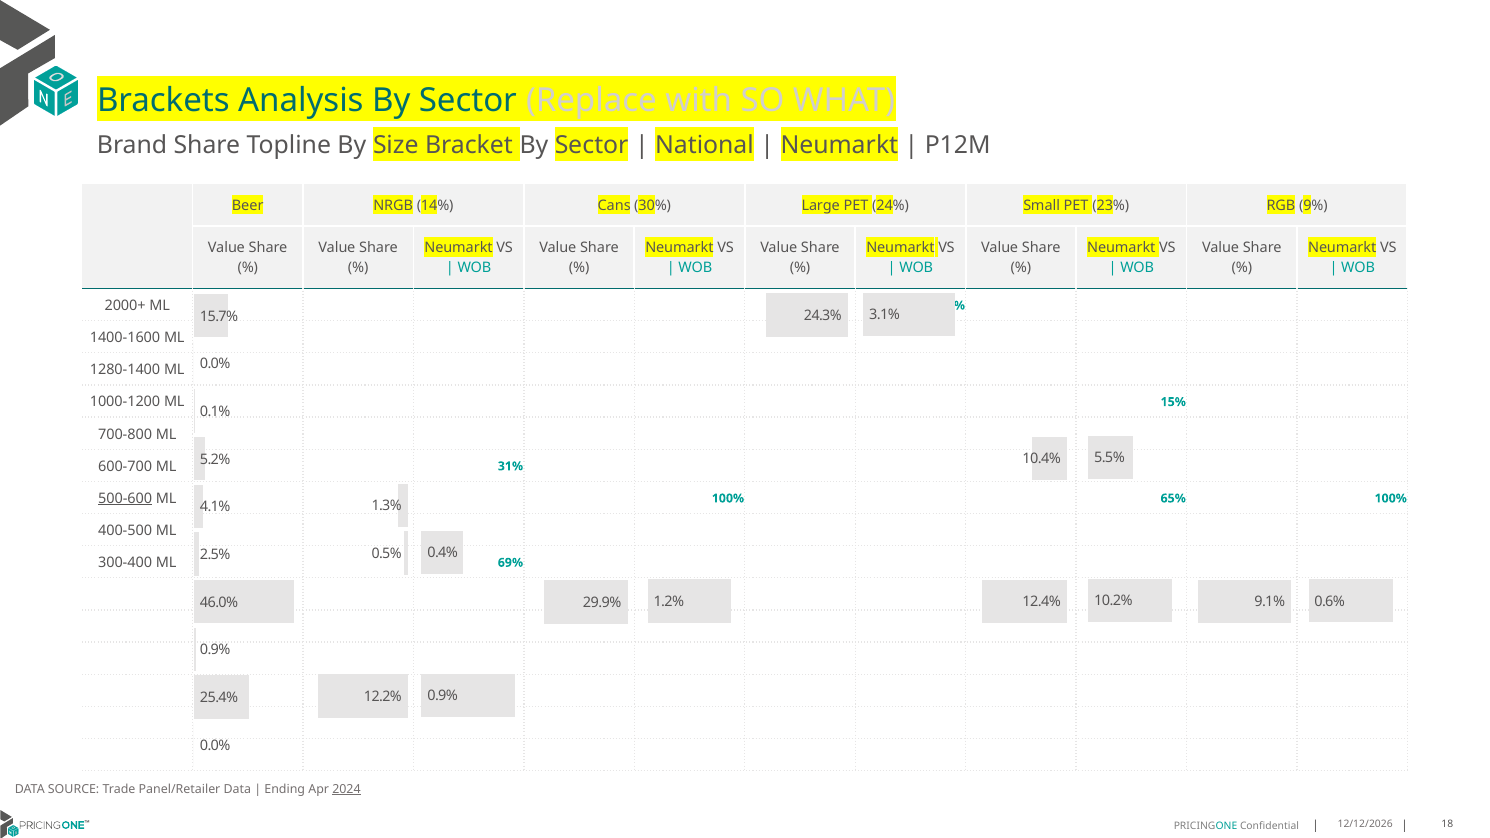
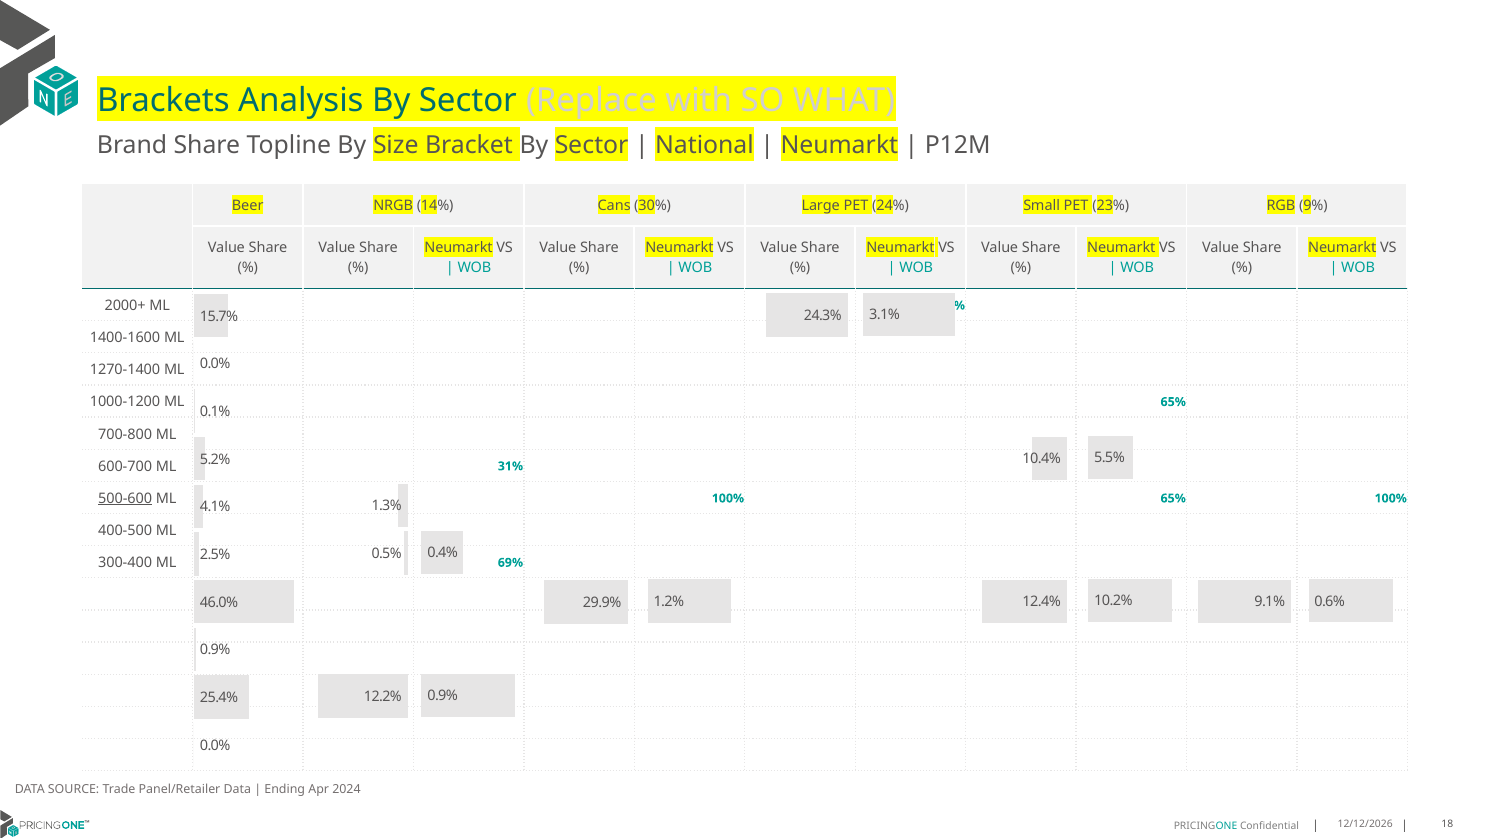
1280-1400: 1280-1400 -> 1270-1400 (125, 370)
ML 15%: 15% -> 65% (1173, 402)
2024 underline: present -> none (346, 789)
